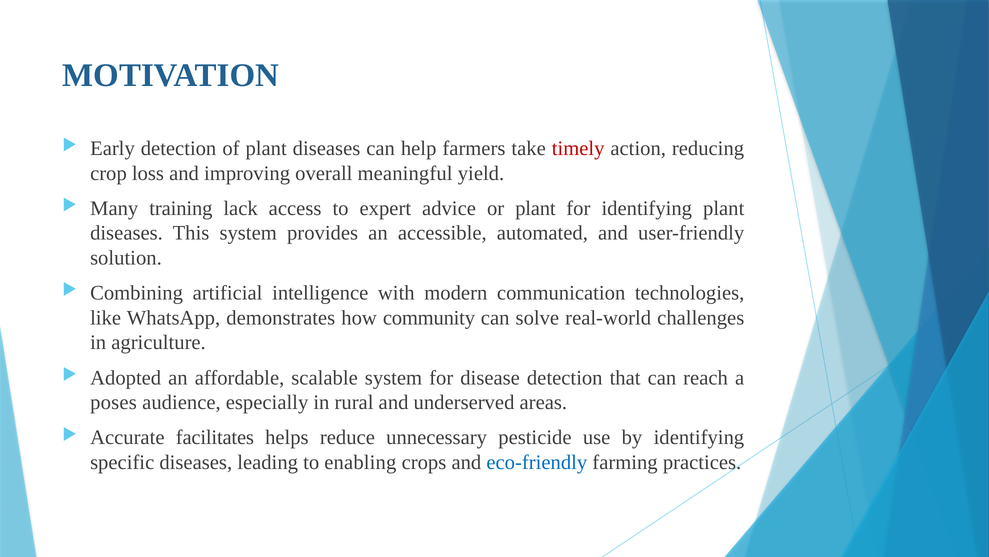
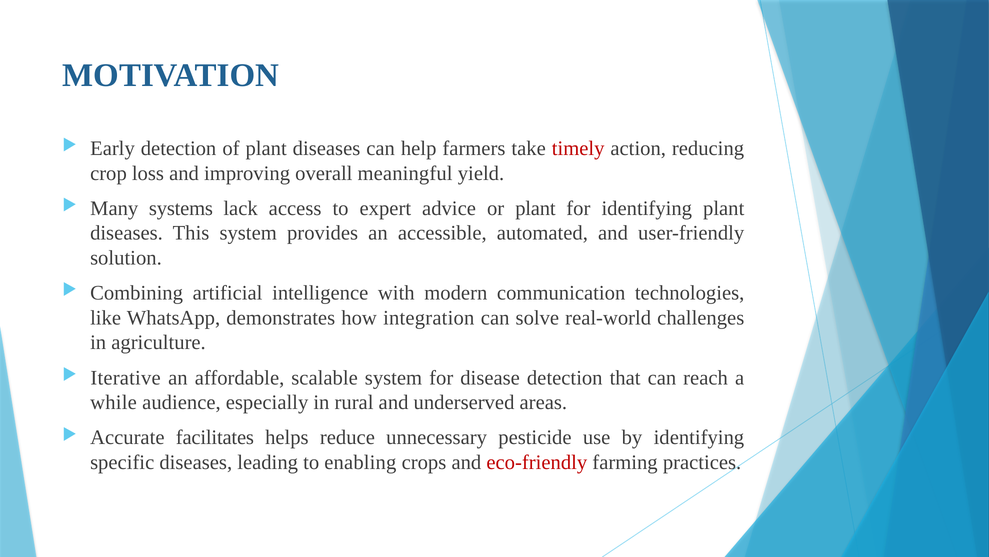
training: training -> systems (181, 208)
community: community -> integration (429, 317)
Adopted: Adopted -> Iterative (126, 377)
poses: poses -> while (114, 402)
eco-friendly colour: blue -> red (537, 462)
